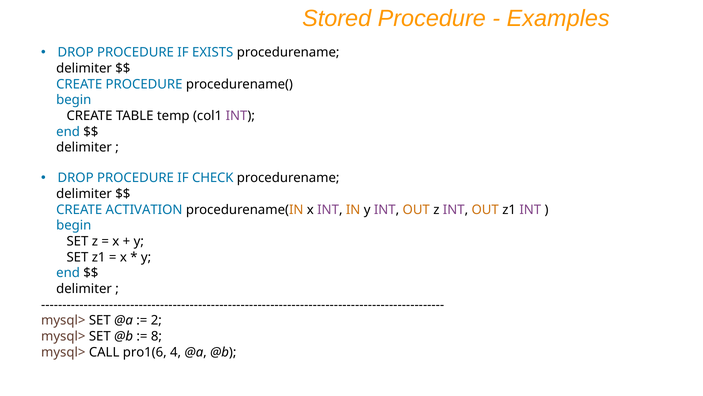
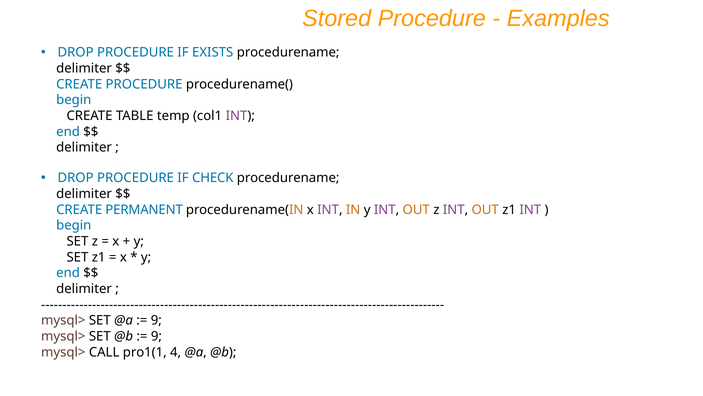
ACTIVATION: ACTIVATION -> PERMANENT (144, 209)
2: 2 -> 9 (156, 320)
8: 8 -> 9 (156, 336)
pro1(6: pro1(6 -> pro1(1 (145, 352)
